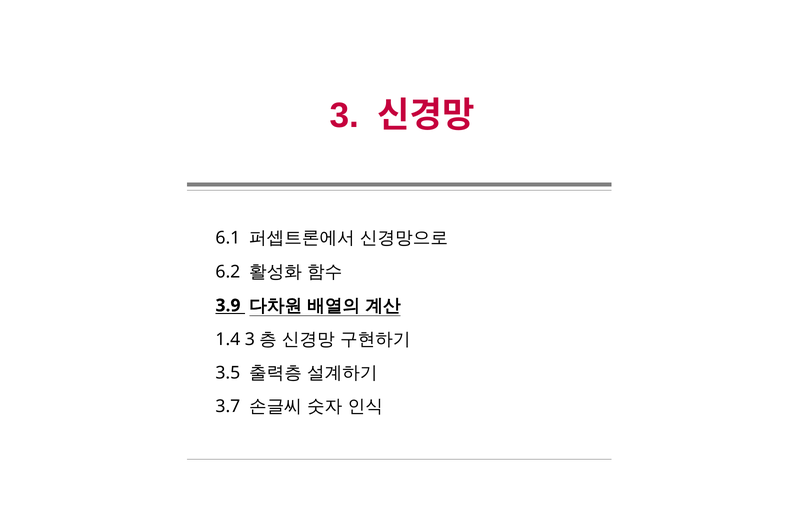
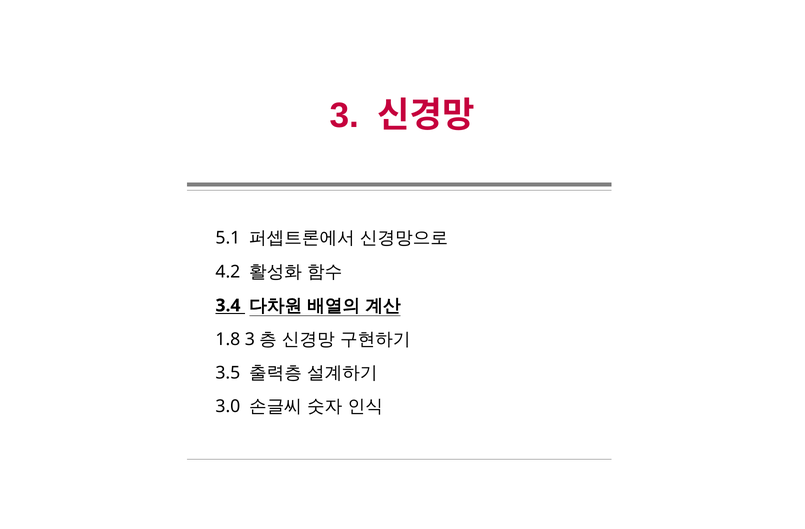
6.1: 6.1 -> 5.1 (228, 238)
6.2: 6.2 -> 4.2 (228, 272)
3.9: 3.9 -> 3.4 (228, 305)
1.4: 1.4 -> 1.8 (228, 339)
3.7: 3.7 -> 3.0 (228, 406)
